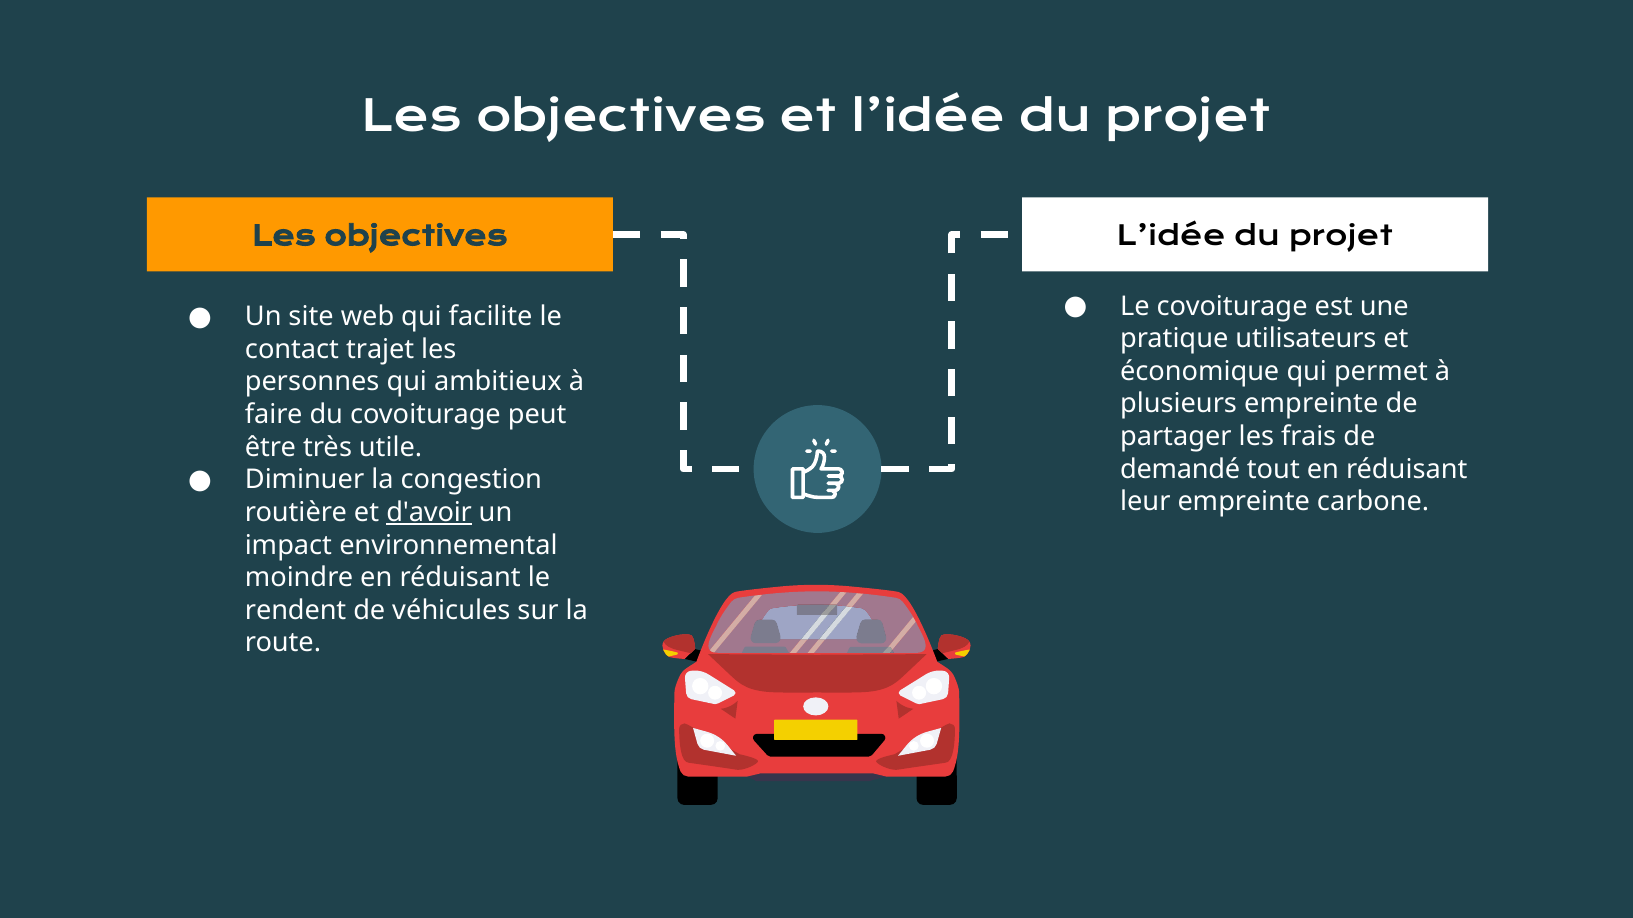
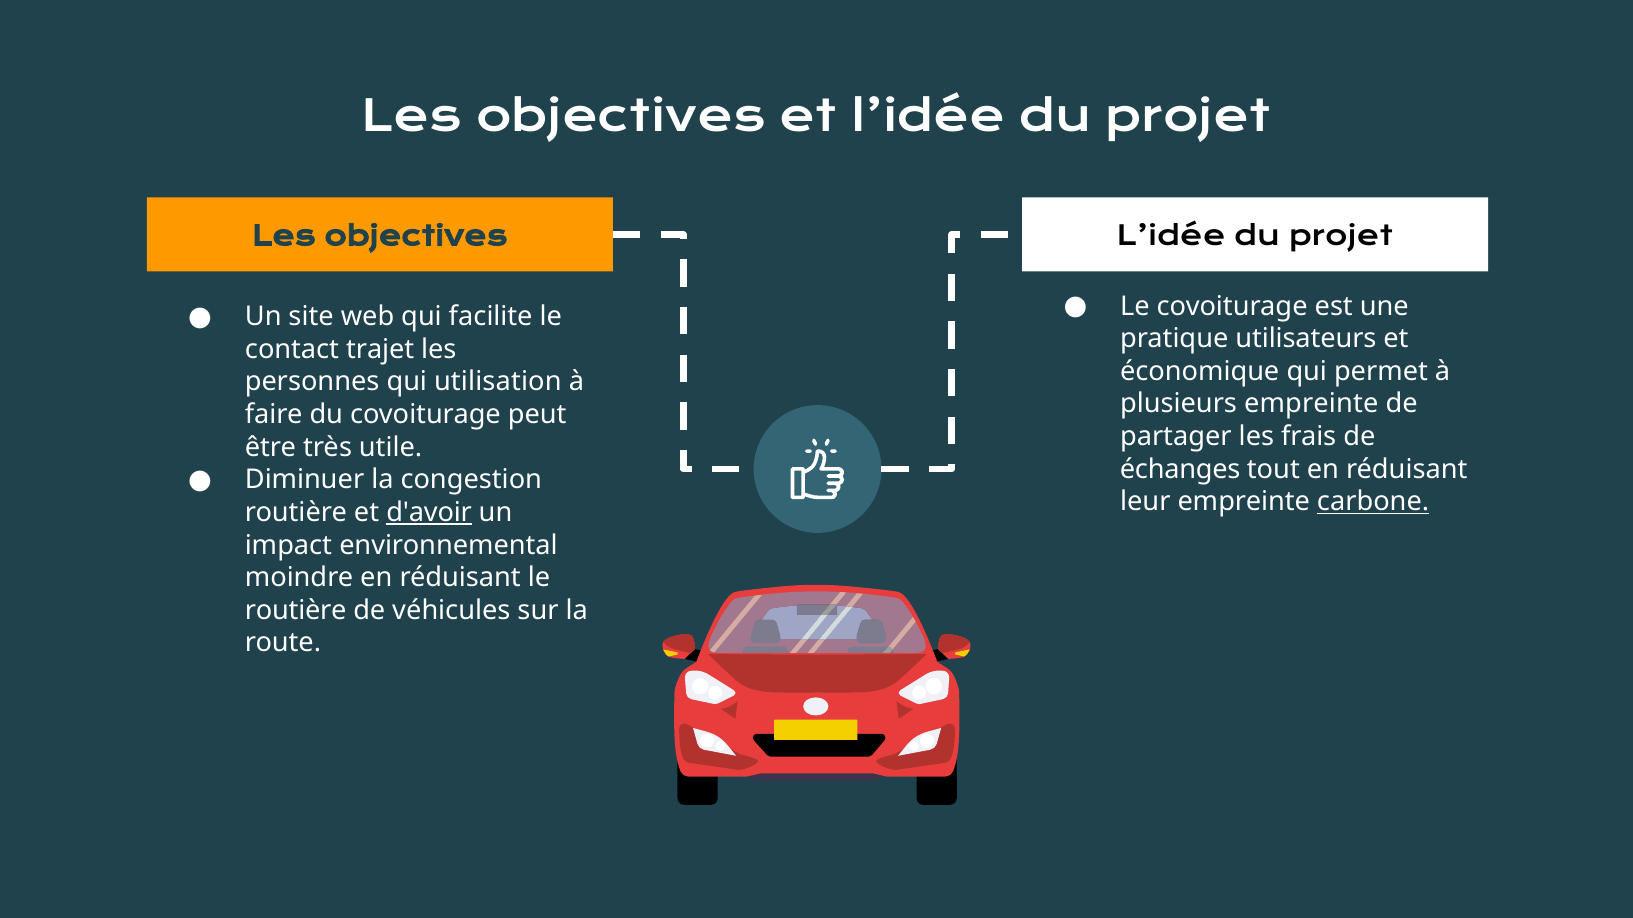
ambitieux: ambitieux -> utilisation (498, 382)
demandé: demandé -> échanges (1180, 470)
carbone underline: none -> present (1373, 502)
rendent: rendent -> routière (296, 611)
